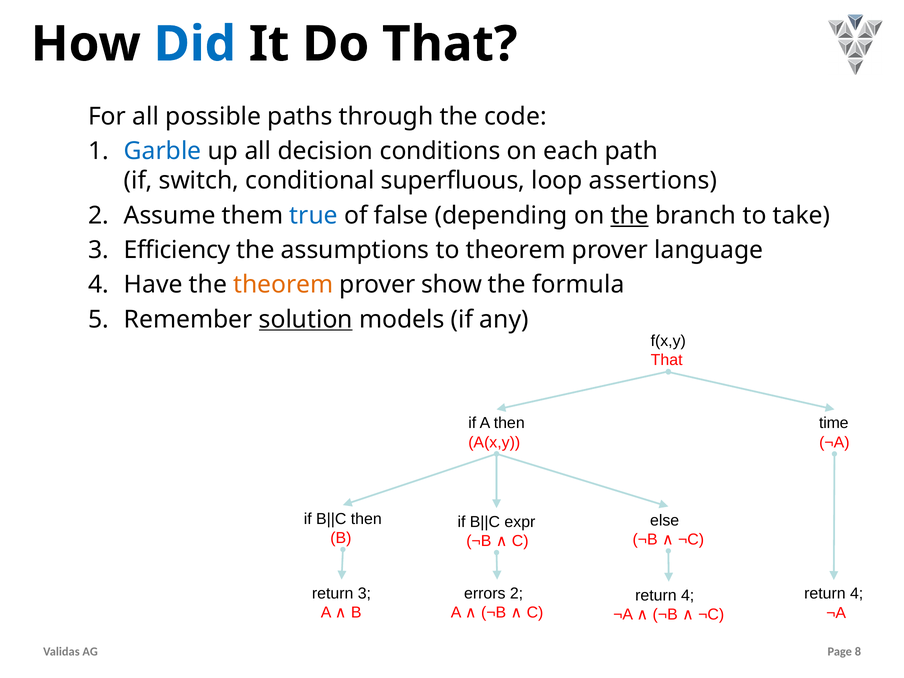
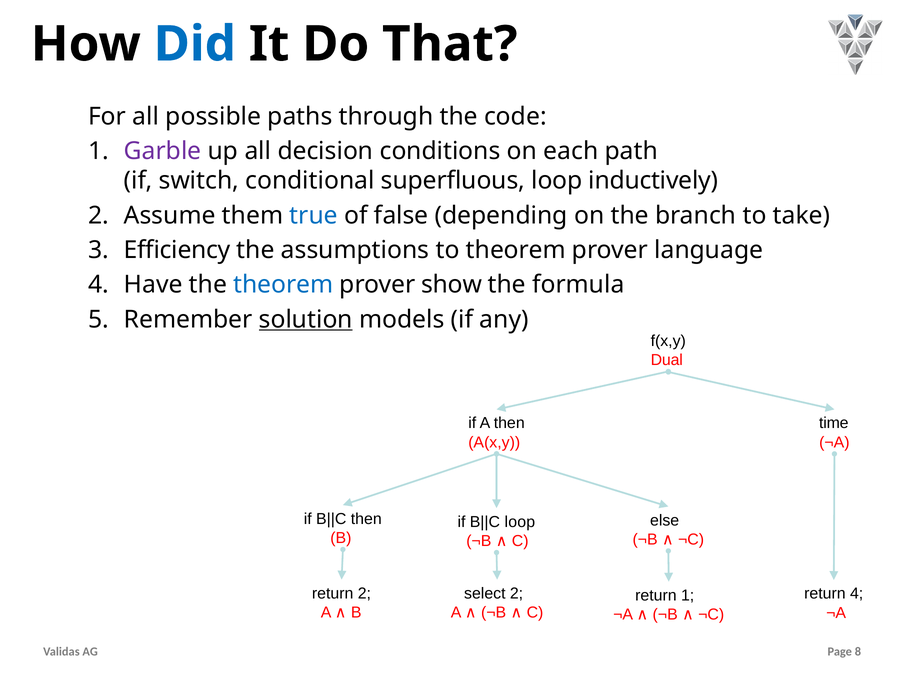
Garble colour: blue -> purple (163, 151)
assertions: assertions -> inductively (653, 181)
the underline: present -> none (630, 215)
theorem colour: orange -> blue (283, 285)
That: That -> Dual (667, 360)
expr: expr -> loop (520, 522)
return 3: 3 -> 2 (364, 593)
errors: errors -> select (485, 593)
4: 4 -> 1 (688, 595)
